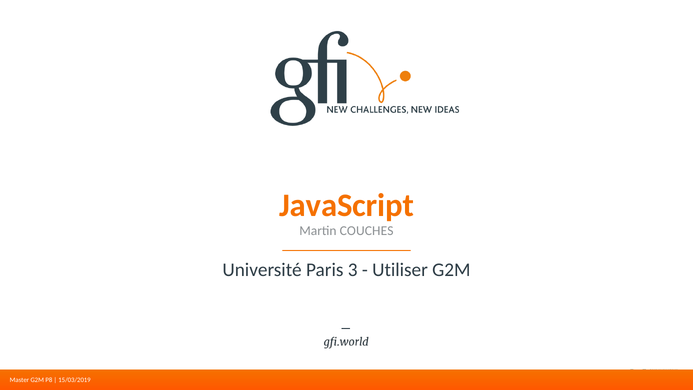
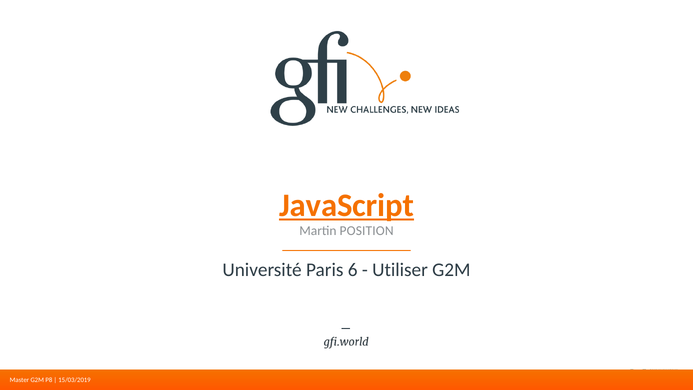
JavaScript underline: none -> present (346, 206)
COUCHES: COUCHES -> POSITION (367, 231)
3: 3 -> 6 (353, 270)
